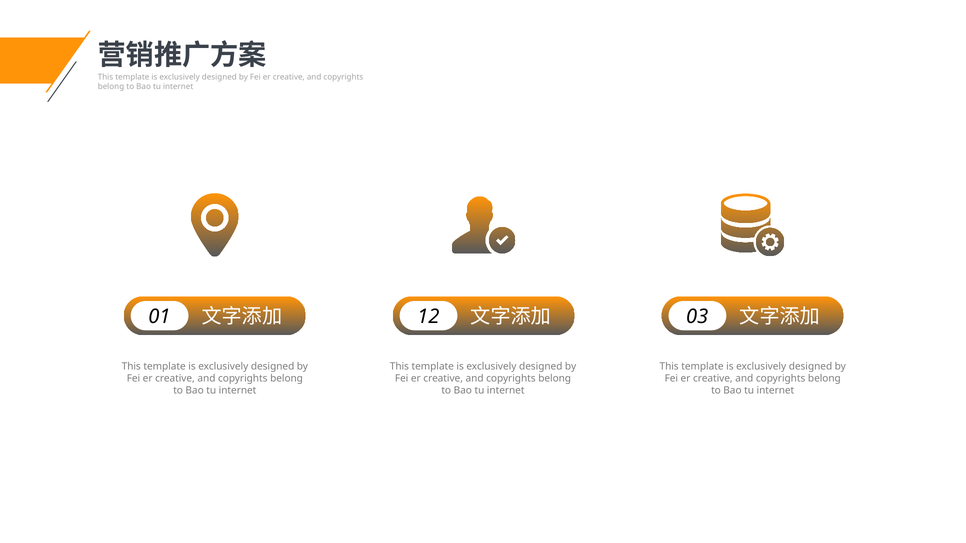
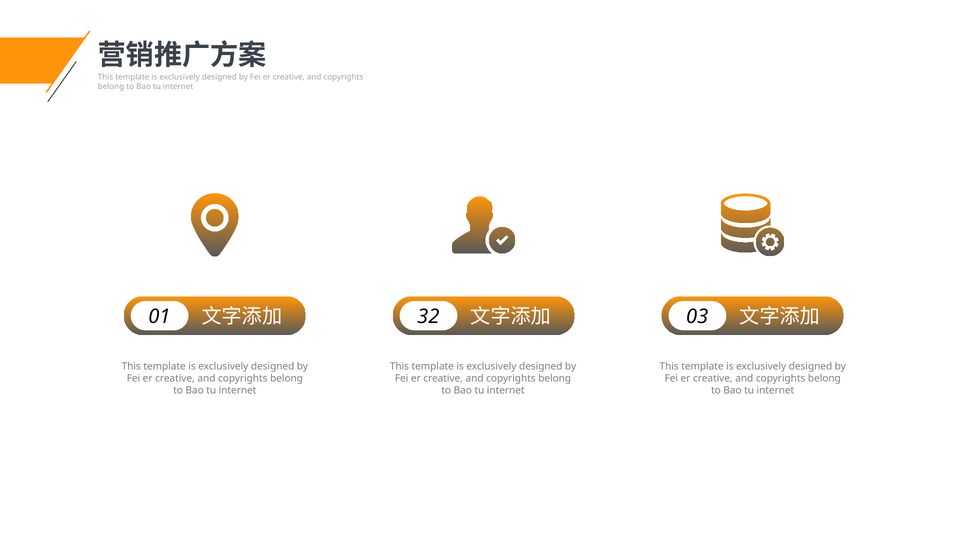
12: 12 -> 32 (428, 317)
